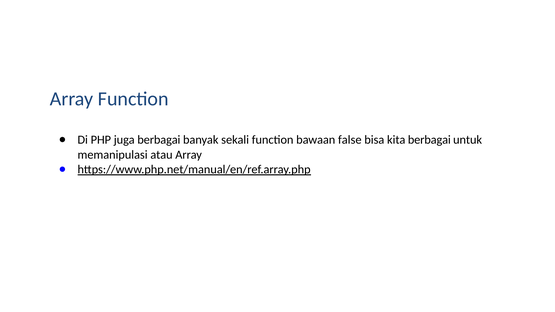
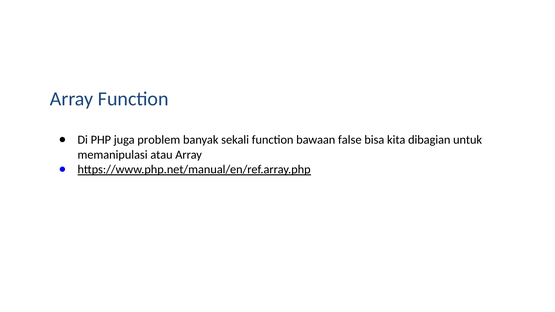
juga berbagai: berbagai -> problem (159, 140)
kita berbagai: berbagai -> dibagian (429, 140)
